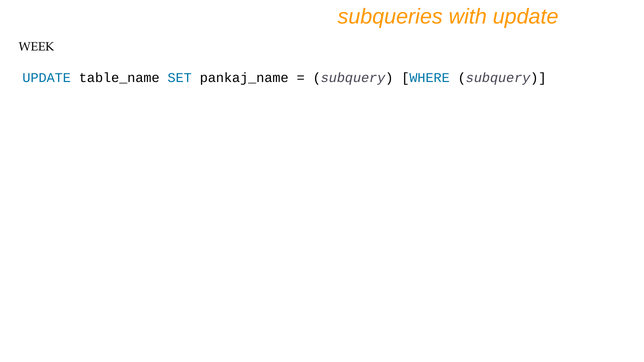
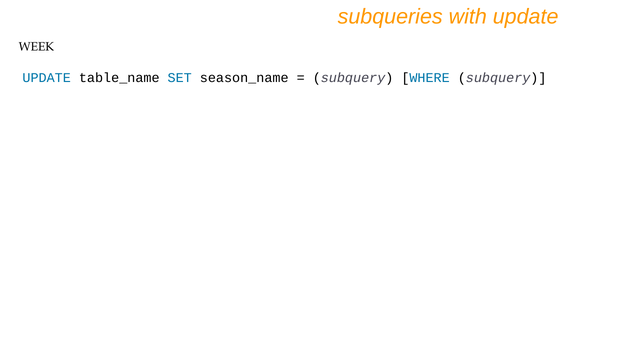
pankaj_name: pankaj_name -> season_name (244, 78)
